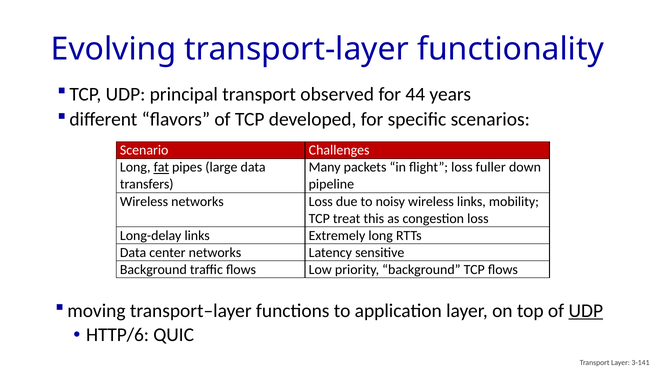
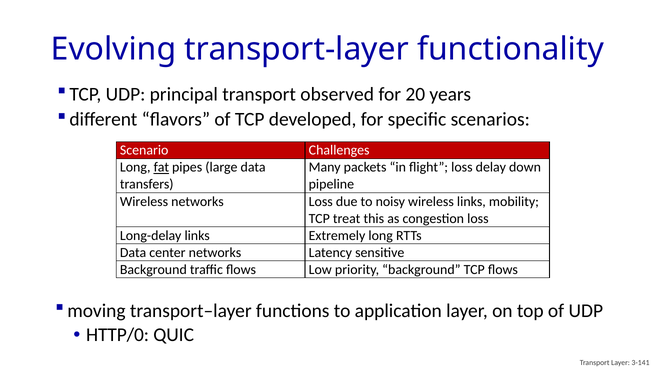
44: 44 -> 20 (415, 94)
fuller: fuller -> delay (491, 167)
UDP underline: present -> none (586, 311)
HTTP/6: HTTP/6 -> HTTP/0 (118, 335)
